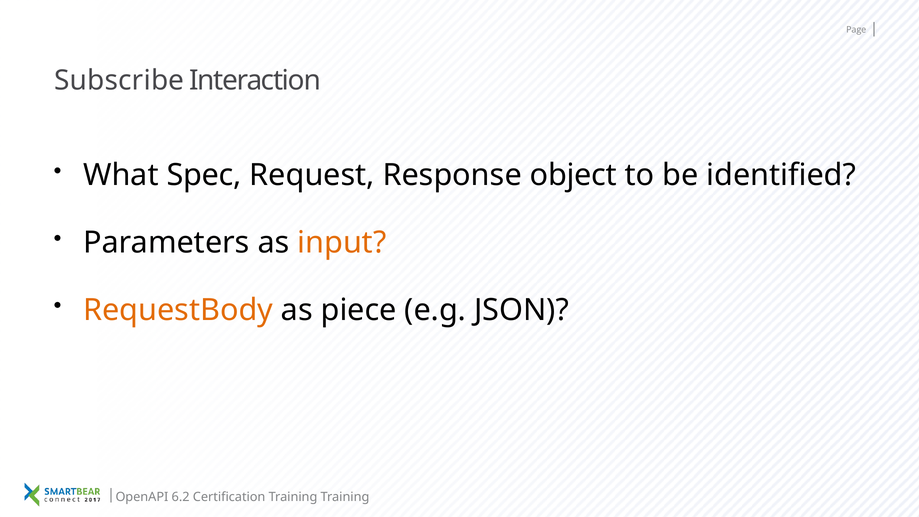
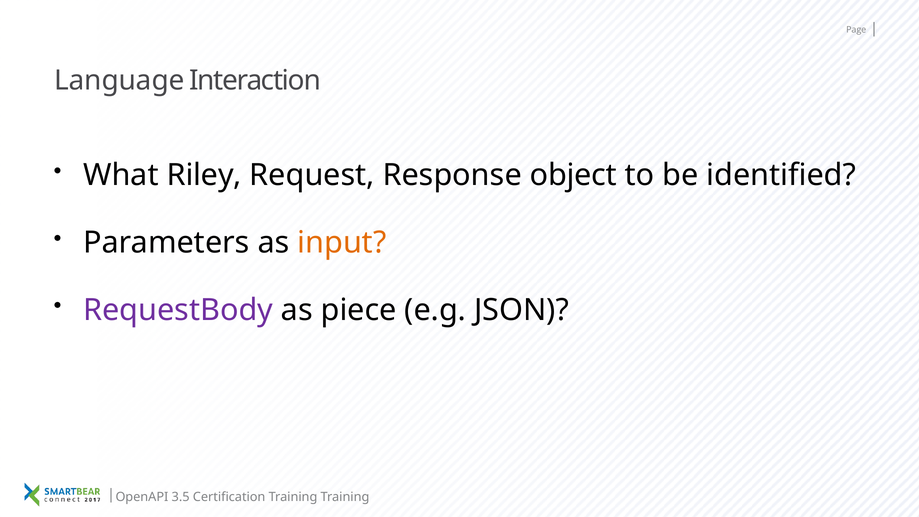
Subscribe: Subscribe -> Language (119, 81)
Spec: Spec -> Riley (204, 175)
RequestBody colour: orange -> purple (178, 310)
6.2: 6.2 -> 3.5 (181, 497)
